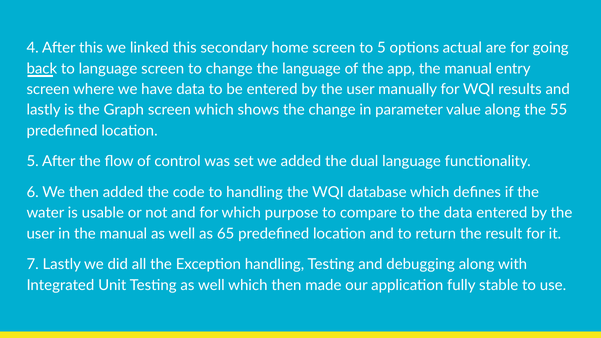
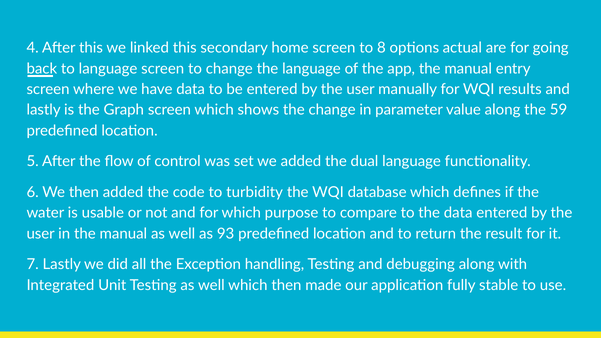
to 5: 5 -> 8 (381, 48)
55: 55 -> 59 (559, 110)
to handling: handling -> turbidity (255, 192)
65: 65 -> 93 (226, 234)
